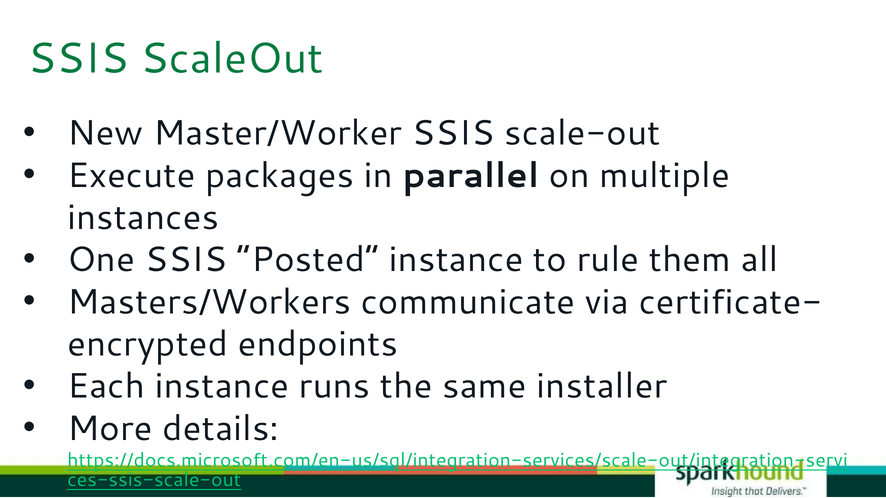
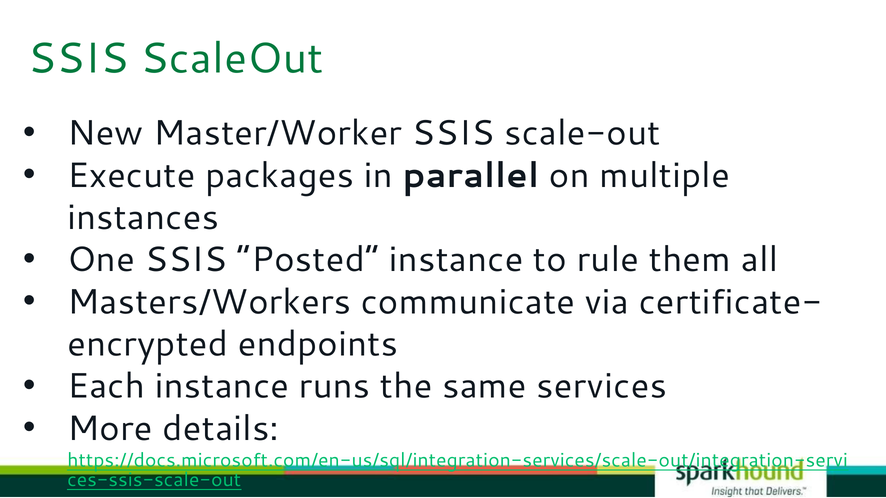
installer: installer -> services (602, 387)
